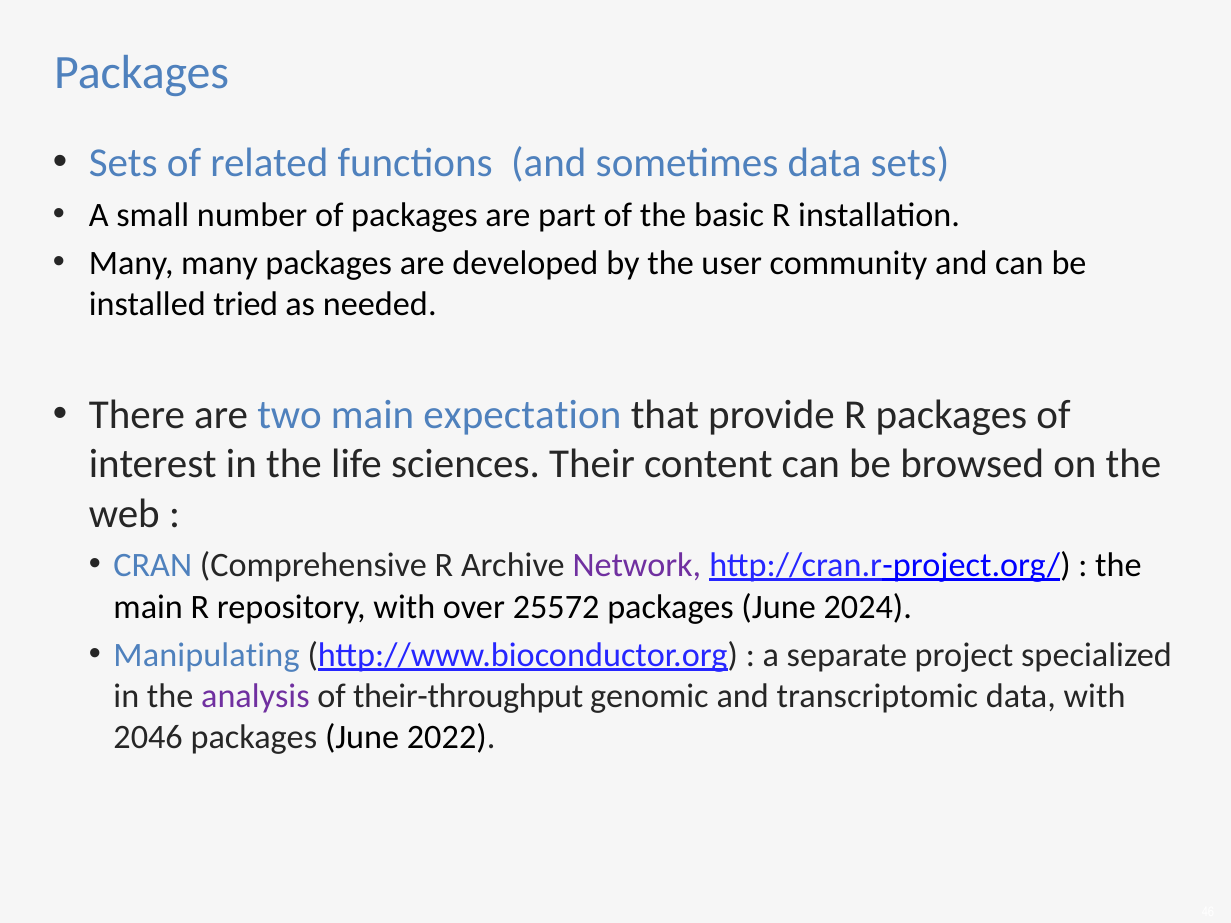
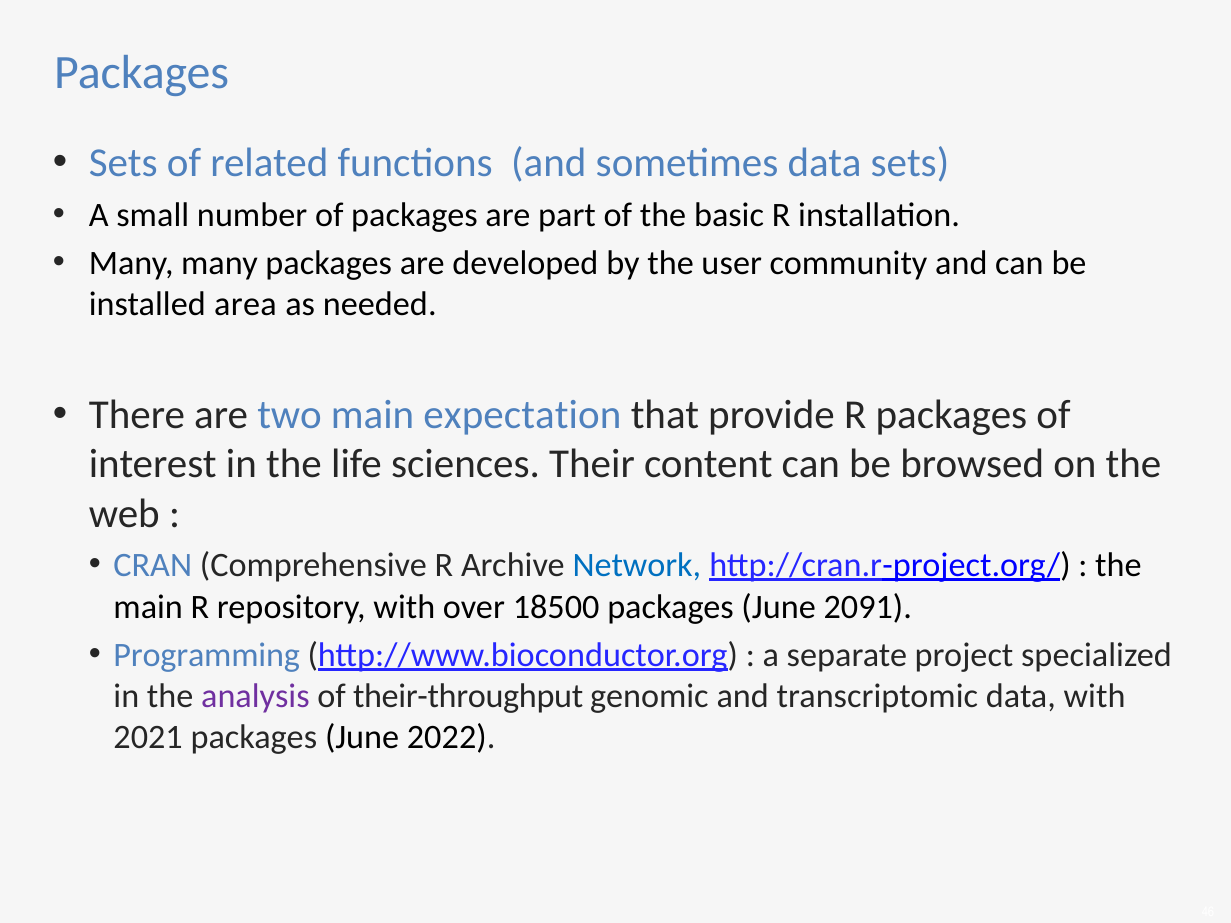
tried: tried -> area (245, 304)
Network colour: purple -> blue (637, 565)
25572: 25572 -> 18500 (556, 607)
2024: 2024 -> 2091 (868, 607)
Manipulating: Manipulating -> Programming (207, 655)
2046: 2046 -> 2021 (148, 738)
